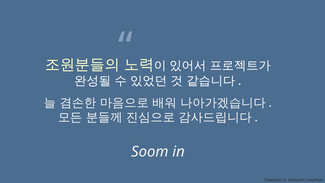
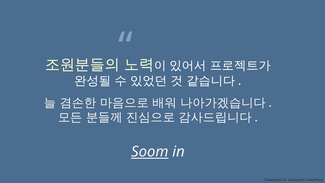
Soom underline: none -> present (150, 152)
